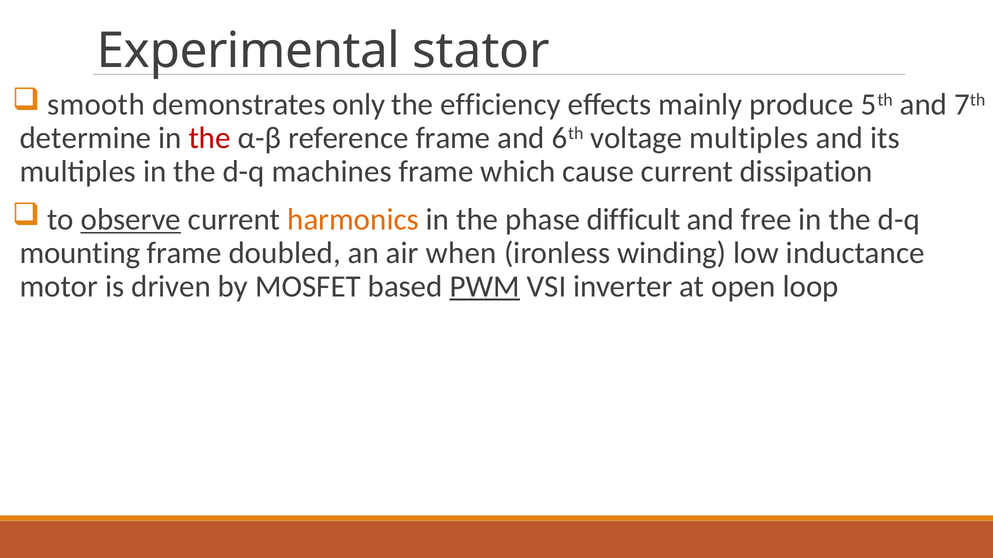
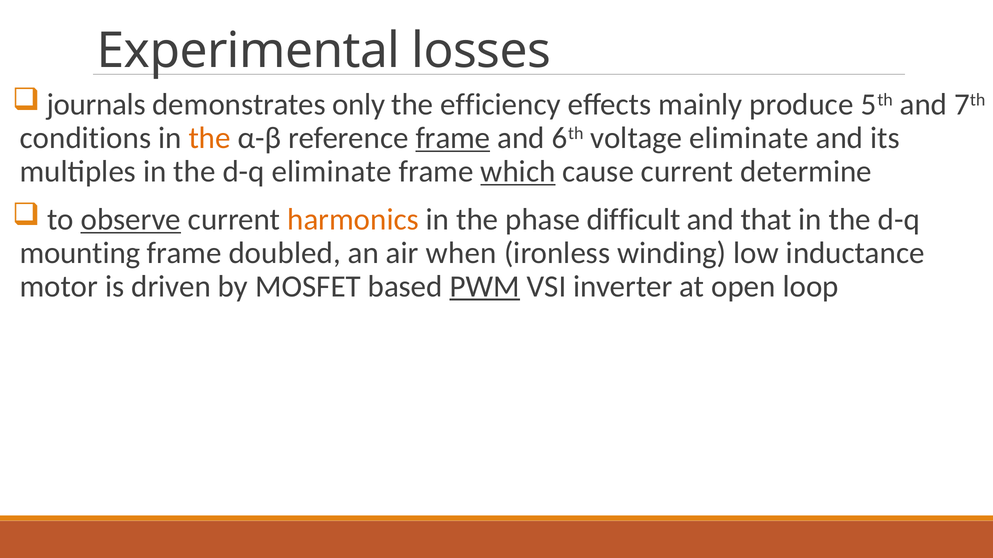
stator: stator -> losses (481, 51)
smooth: smooth -> journals (96, 105)
determine: determine -> conditions (86, 138)
the colour: red -> orange (210, 138)
frame underline: none -> present (453, 138)
voltage multiples: multiples -> eliminate (749, 138)
d-q machines: machines -> eliminate (332, 172)
which underline: none -> present (518, 172)
dissipation: dissipation -> determine (806, 172)
free: free -> that (766, 220)
